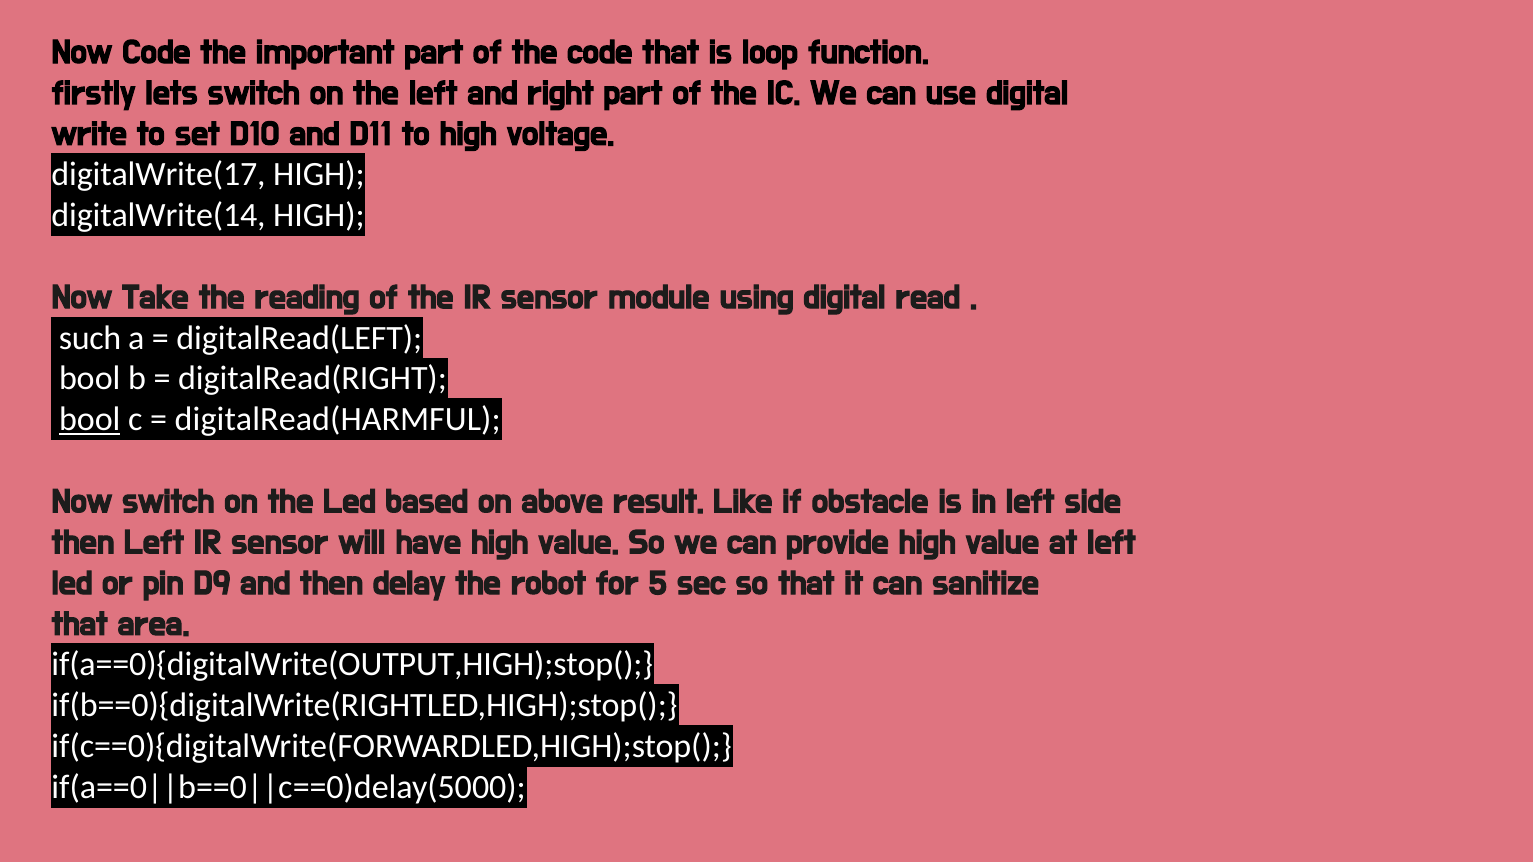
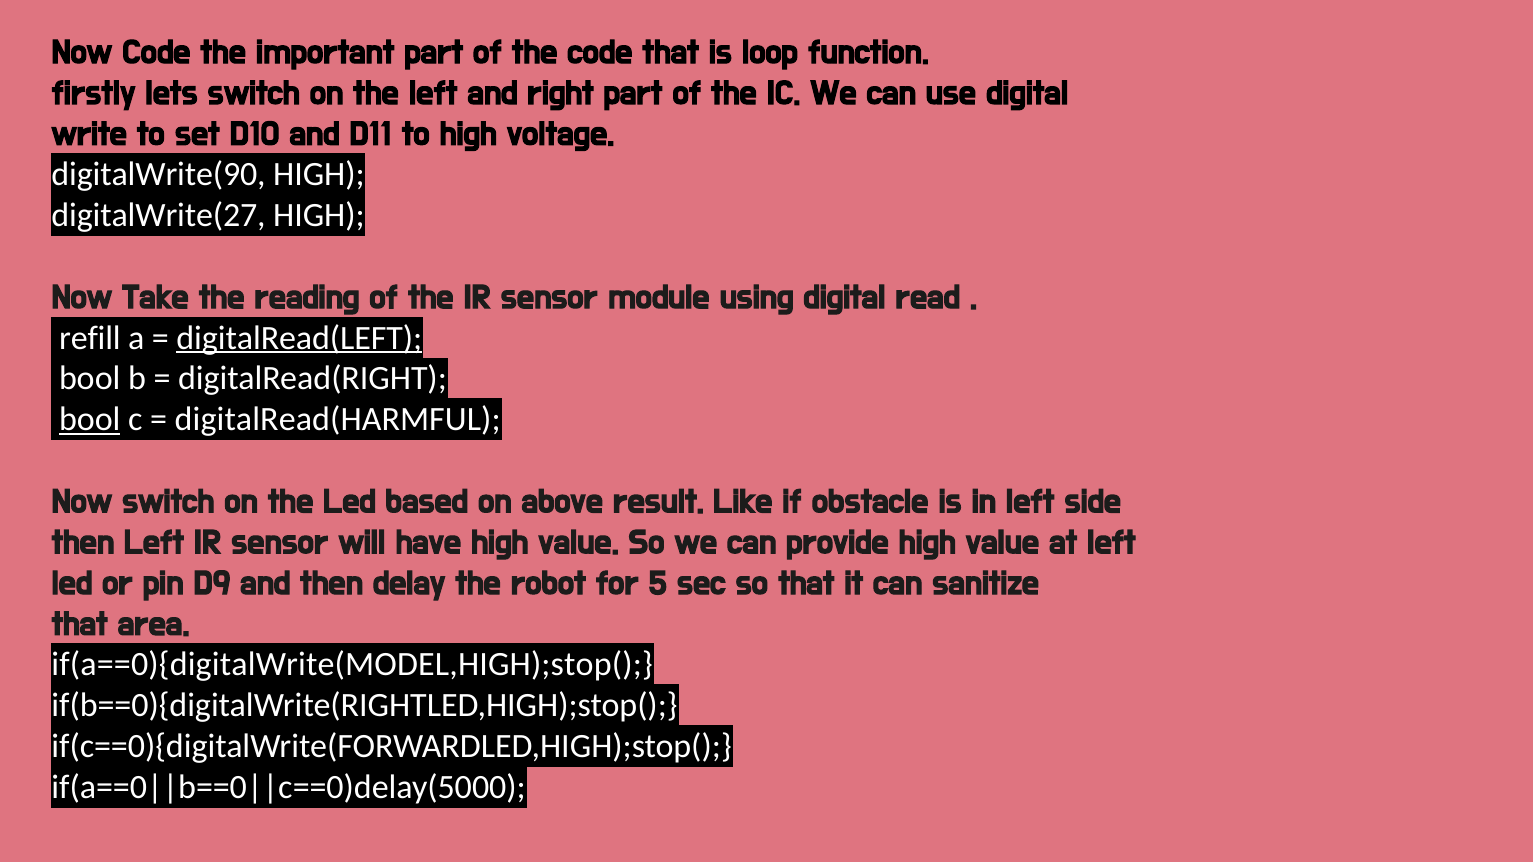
digitalWrite(17: digitalWrite(17 -> digitalWrite(90 (159, 174)
digitalWrite(14: digitalWrite(14 -> digitalWrite(27 (159, 215)
such: such -> refill (90, 338)
digitalRead(LEFT underline: none -> present (299, 338)
if(a==0){digitalWrite(OUTPUT,HIGH);stop(: if(a==0){digitalWrite(OUTPUT,HIGH);stop( -> if(a==0){digitalWrite(MODEL,HIGH);stop( (352, 665)
